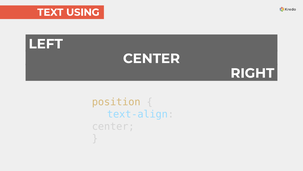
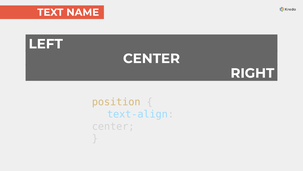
USING: USING -> NAME (83, 12)
